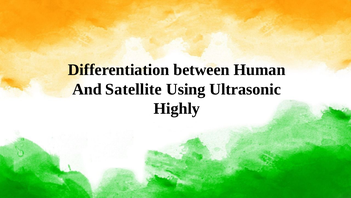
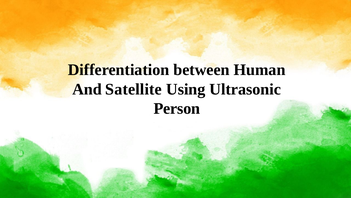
Highly: Highly -> Person (177, 108)
